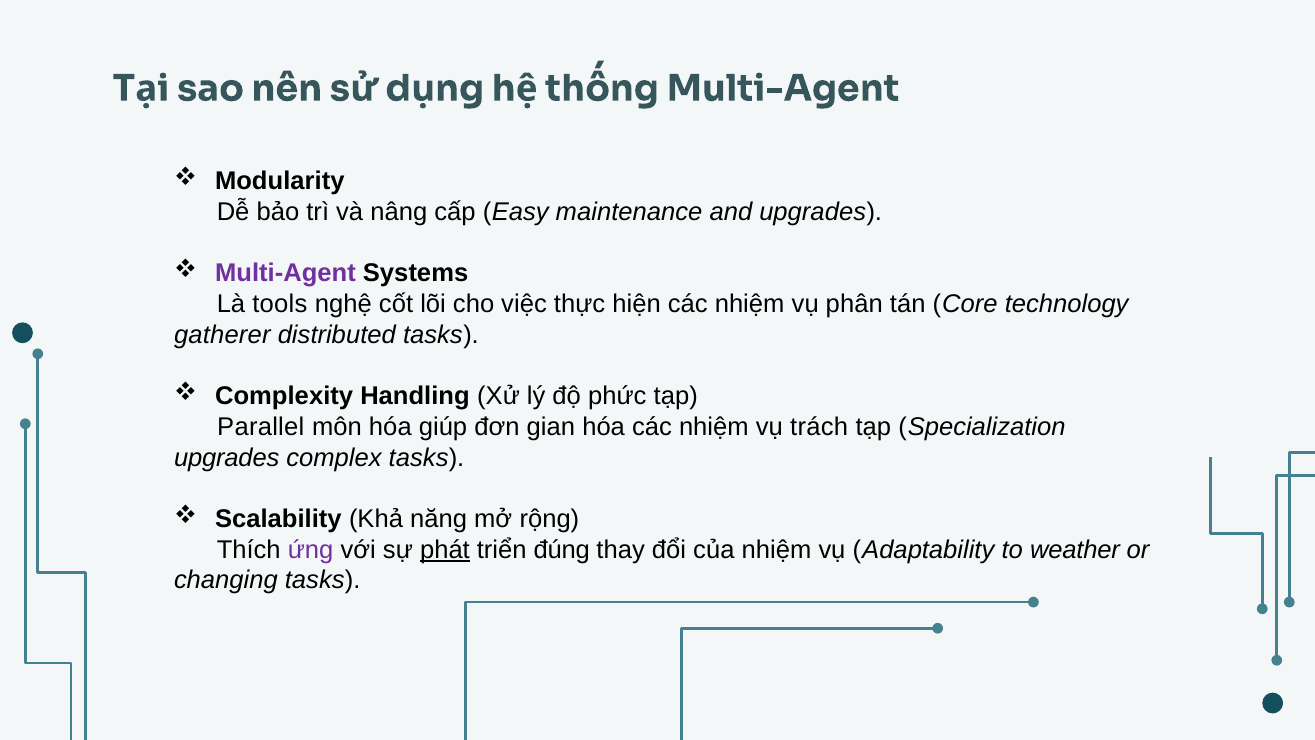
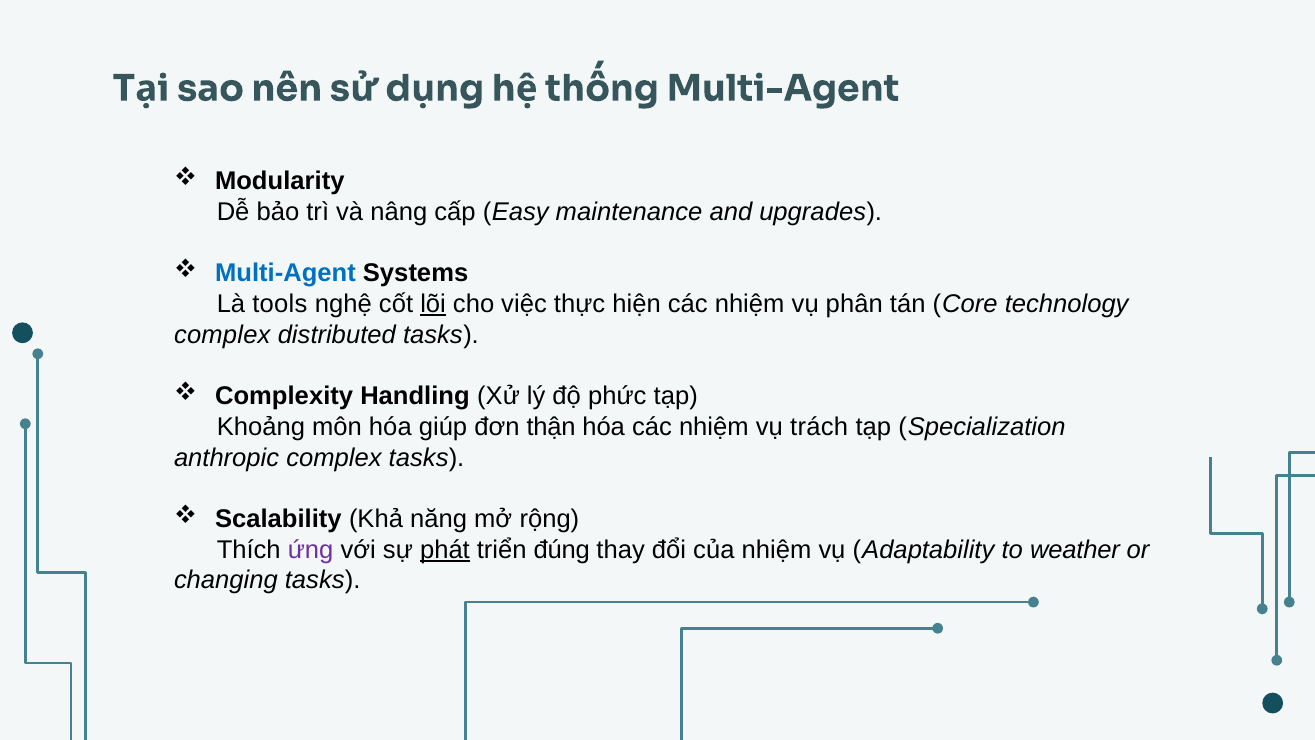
Multi-Agent colour: purple -> blue (285, 273)
lõi underline: none -> present (433, 304)
gatherer: gatherer -> complex (222, 335)
Parallel: Parallel -> Khoảng (261, 427)
gian: gian -> thận (551, 427)
upgrades: upgrades -> anthropic (227, 457)
